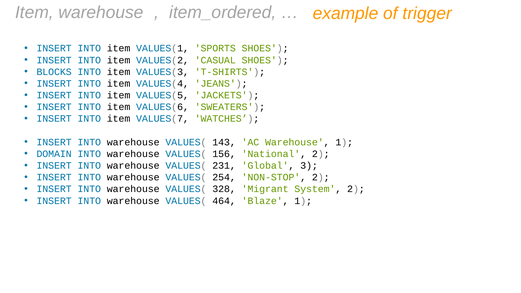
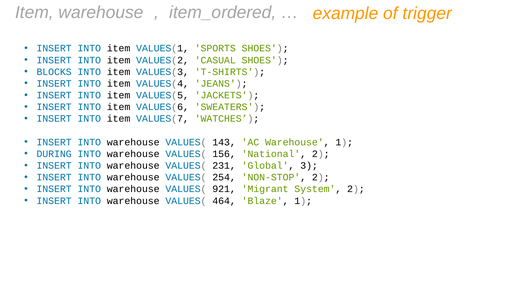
DOMAIN: DOMAIN -> DURING (54, 154)
328: 328 -> 921 (224, 189)
